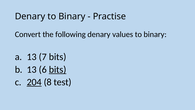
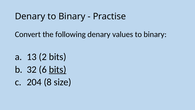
7: 7 -> 2 (43, 57)
13: 13 -> 32 (32, 69)
204 underline: present -> none (34, 82)
test: test -> size (63, 82)
